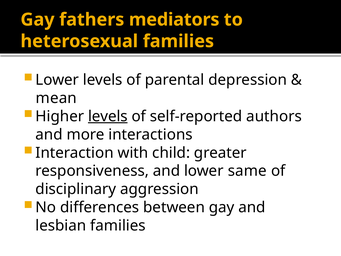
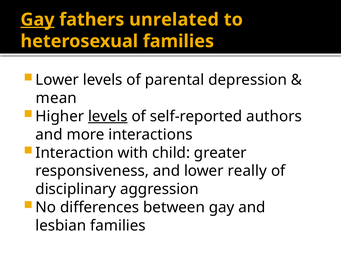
Gay underline: none -> present (38, 20)
mediators: mediators -> unrelated (174, 20)
same: same -> really (247, 171)
